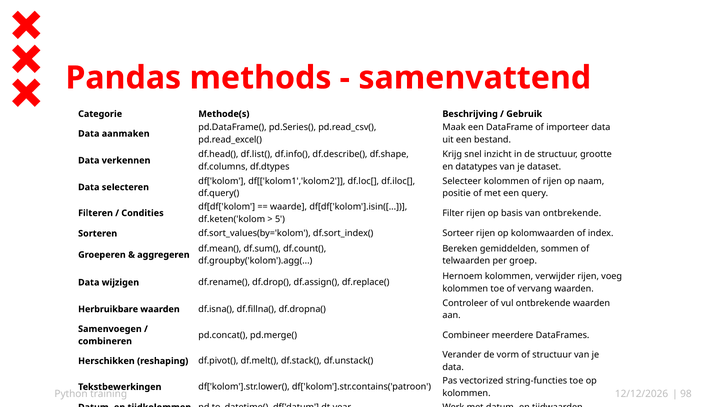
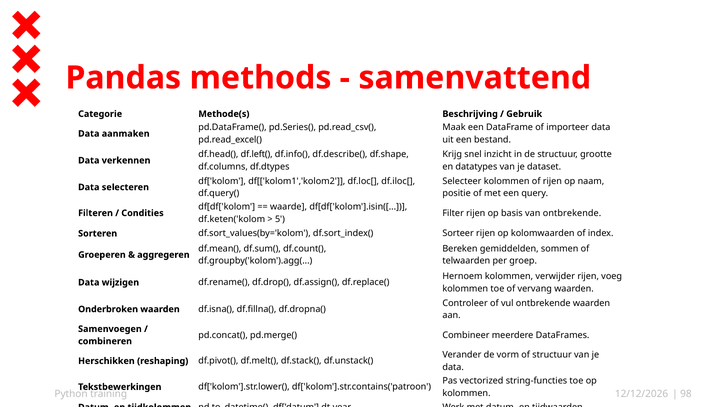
df.list(: df.list( -> df.left( (257, 154)
Herbruikbare: Herbruikbare -> Onderbroken (108, 309)
